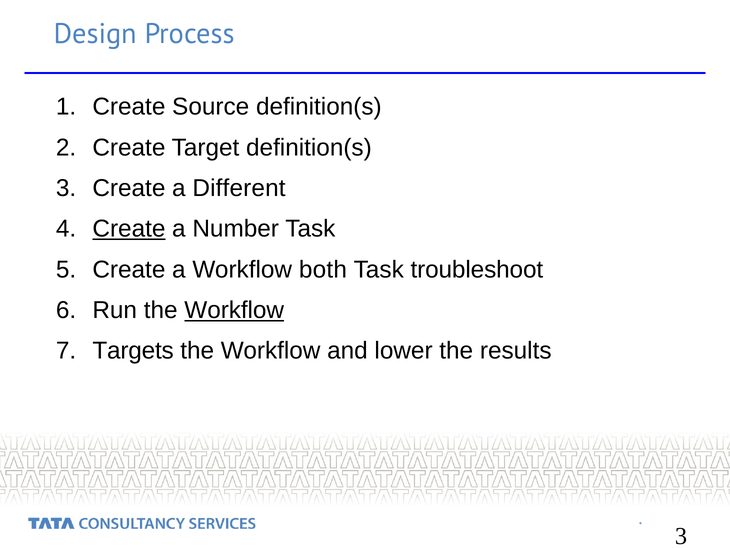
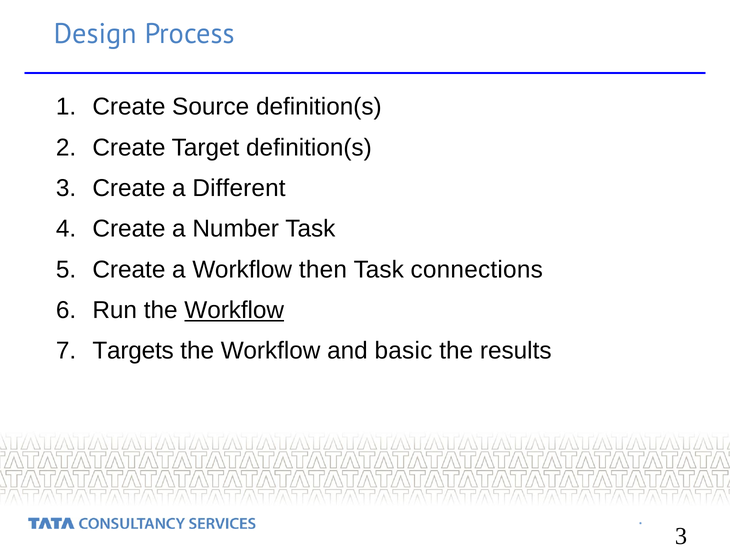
Create underline: present -> none (129, 229)
both: both -> then (323, 269)
troubleshoot: troubleshoot -> connections (477, 269)
lower: lower -> basic (403, 351)
